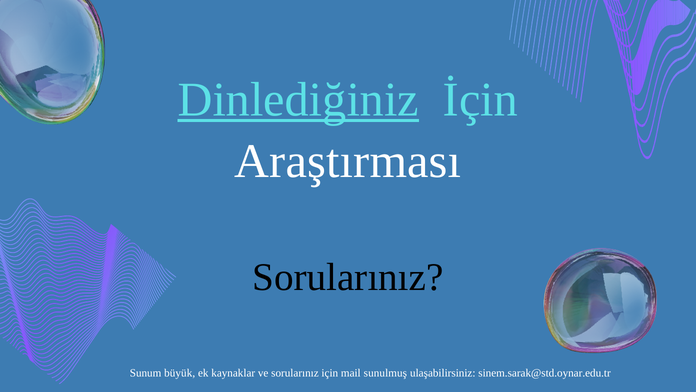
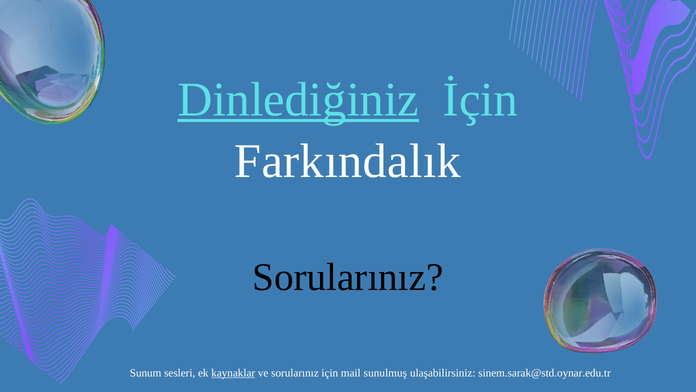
Araştırması: Araştırması -> Farkındalık (348, 161)
büyük: büyük -> sesleri (180, 373)
kaynaklar underline: none -> present (233, 373)
